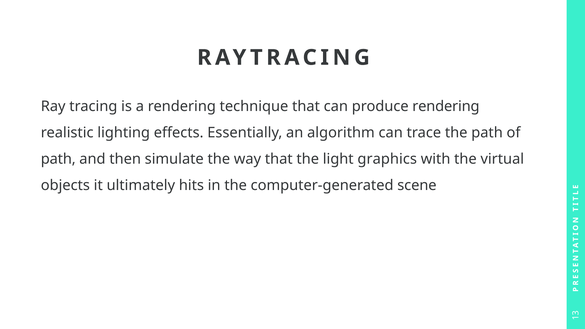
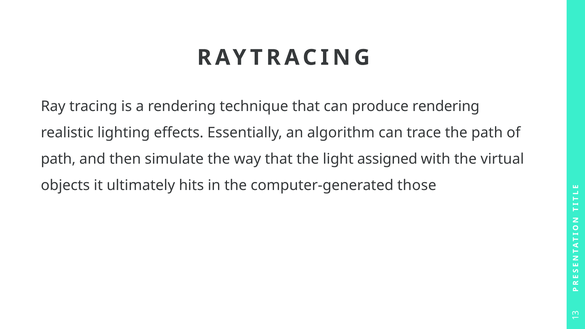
graphics: graphics -> assigned (387, 159)
scene: scene -> those (417, 185)
